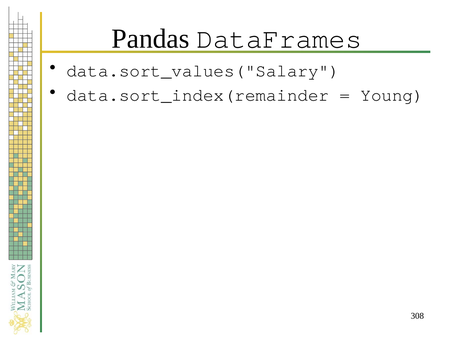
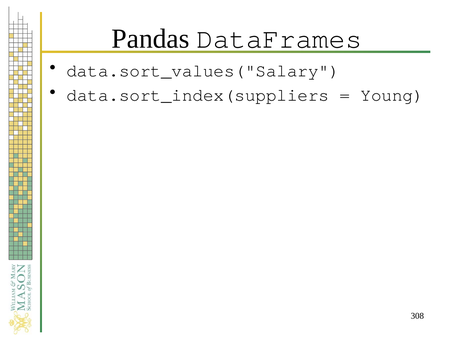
data.sort_index(remainder: data.sort_index(remainder -> data.sort_index(suppliers (198, 95)
